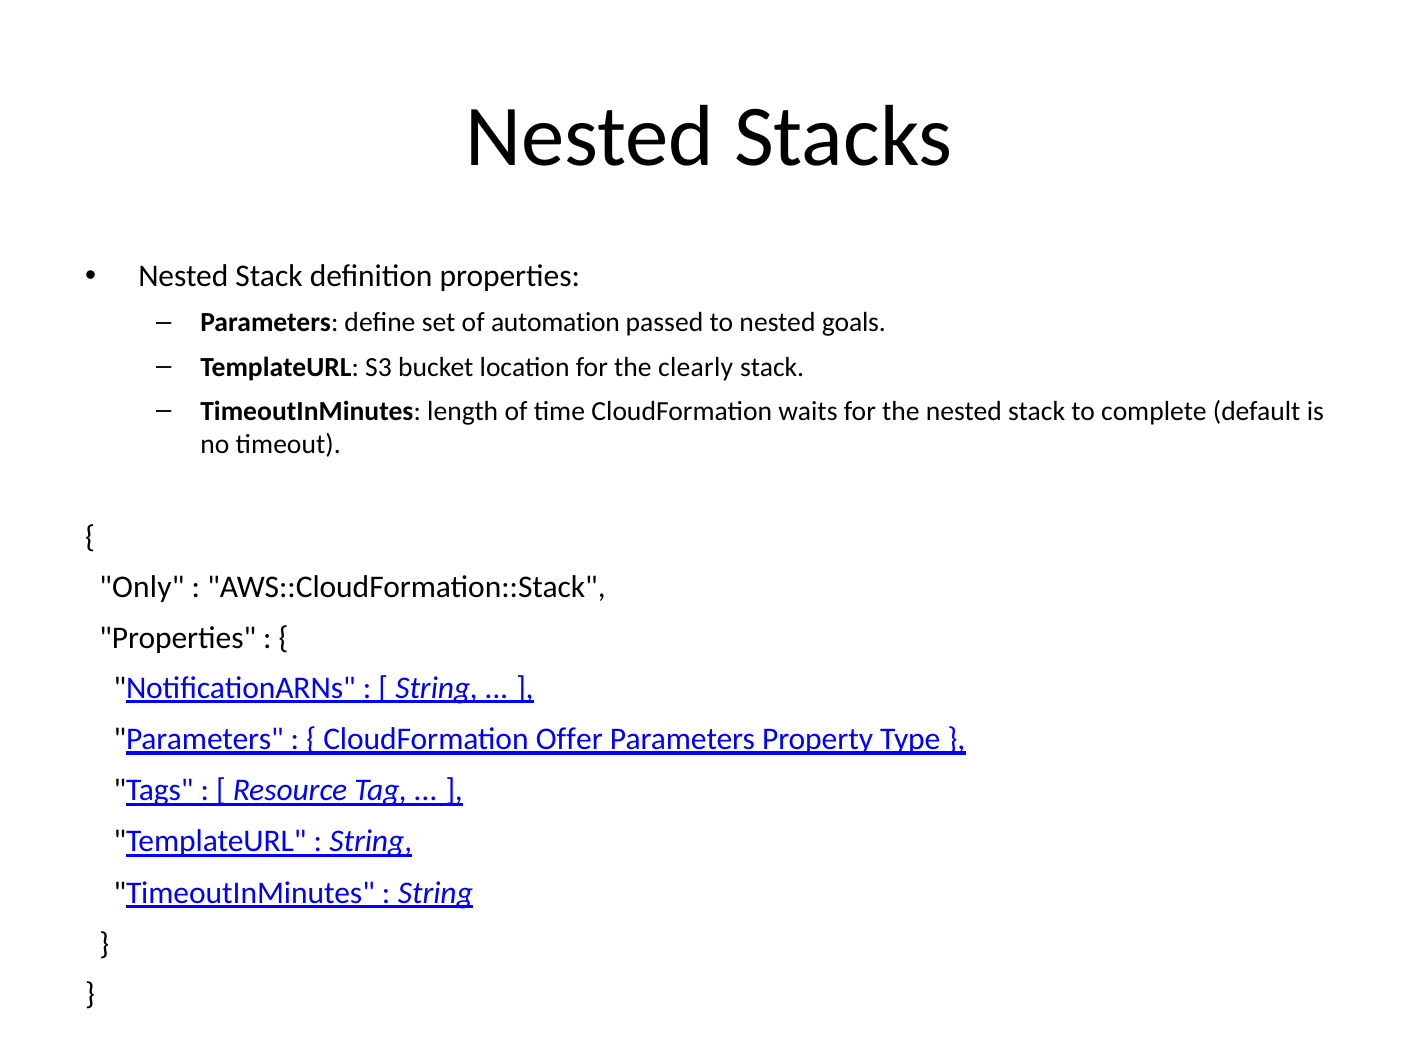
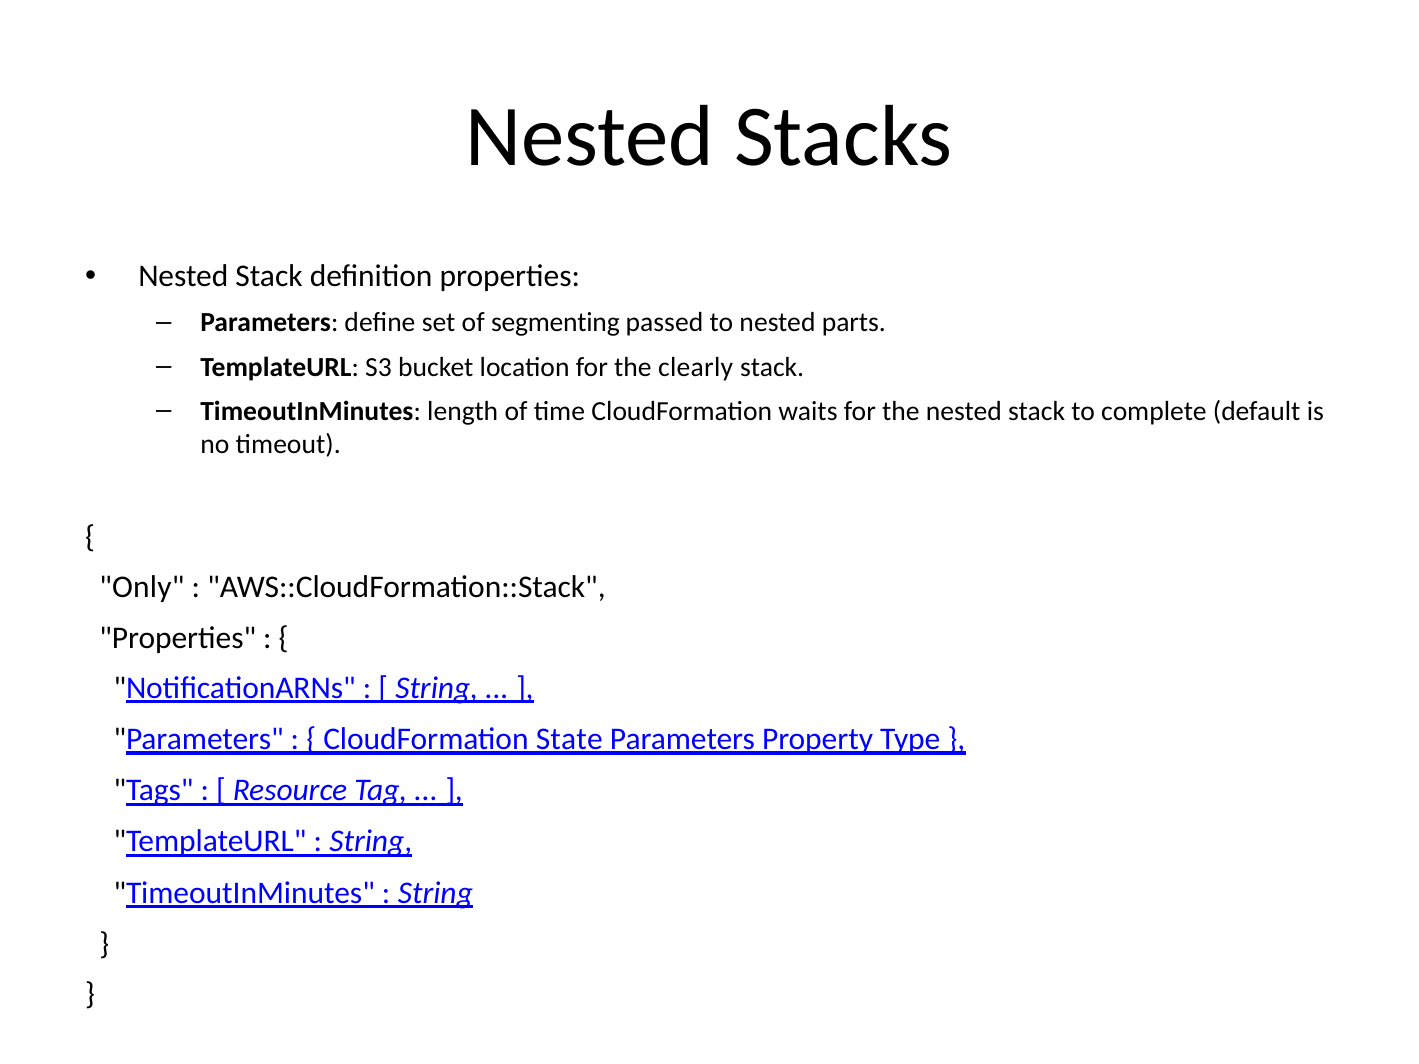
automation: automation -> segmenting (555, 323)
goals: goals -> parts (854, 323)
Offer: Offer -> State (569, 739)
